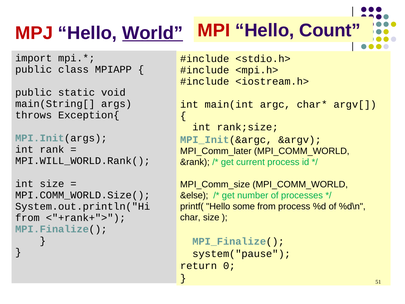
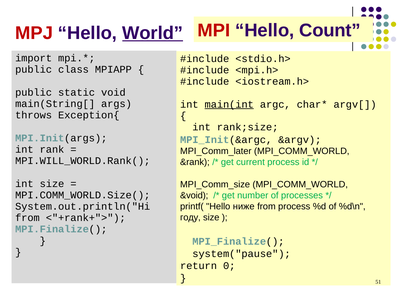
main(int underline: none -> present (229, 104)
&else: &else -> &void (194, 195)
some: some -> ниже (244, 206)
char: char -> году (190, 217)
